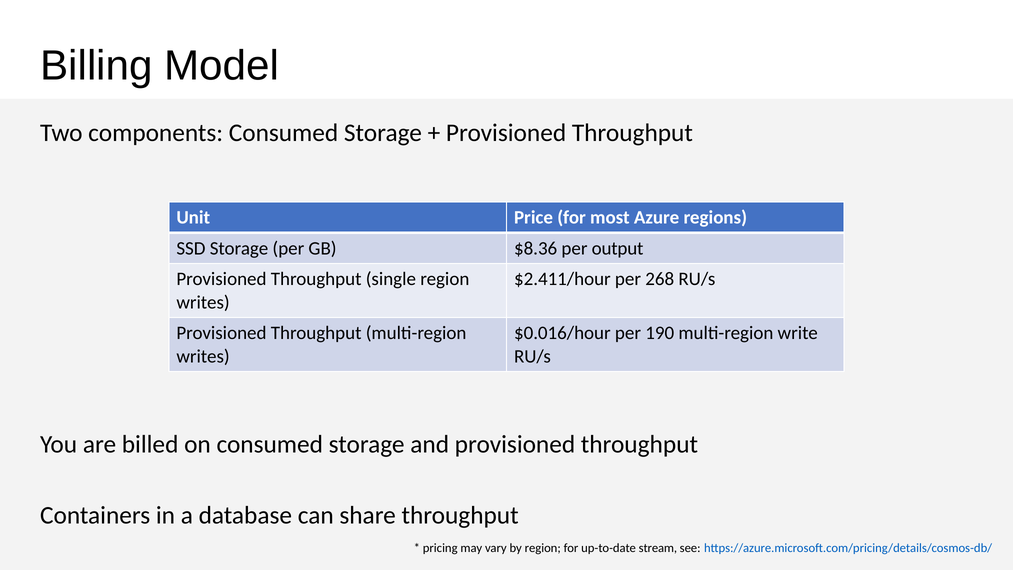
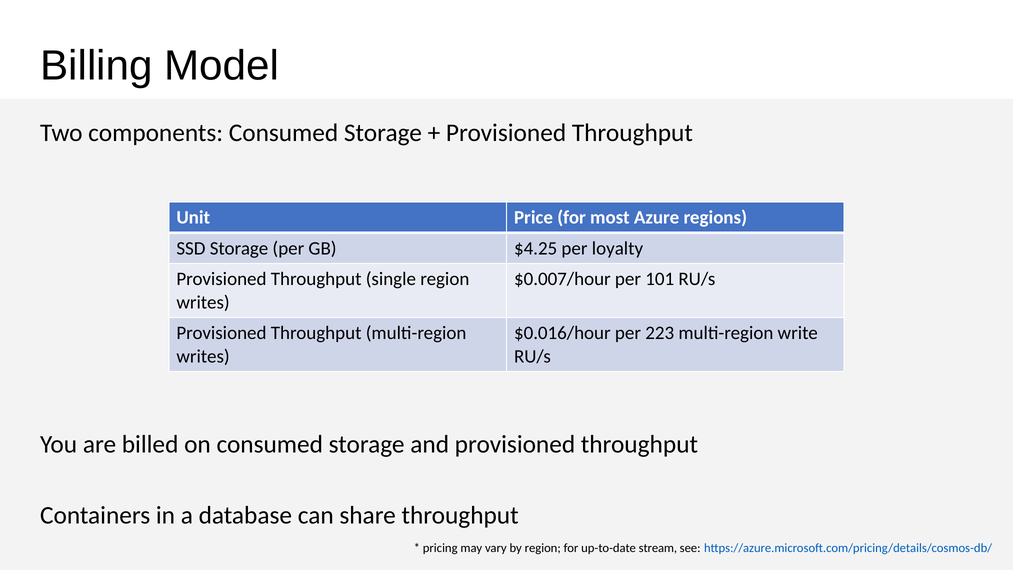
$8.36: $8.36 -> $4.25 (536, 248)
output: output -> loyalty (617, 248)
$2.411/hour: $2.411/hour -> $0.007/hour (562, 279)
268: 268 -> 101 (660, 279)
190: 190 -> 223 (660, 333)
